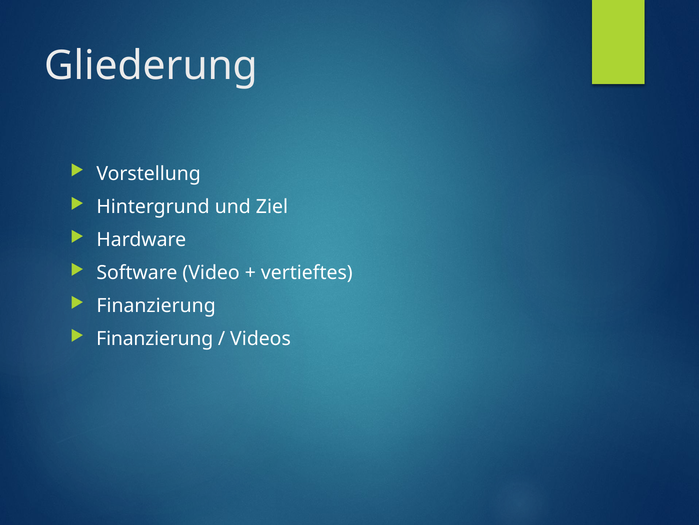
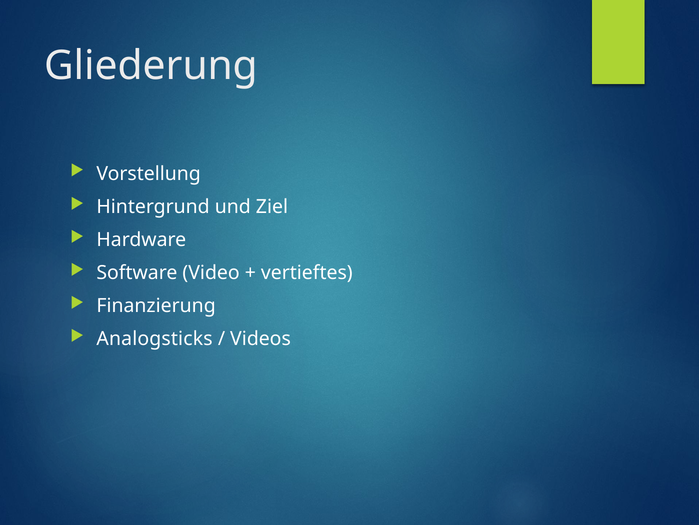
Finanzierung: Finanzierung -> Analogsticks (155, 339)
